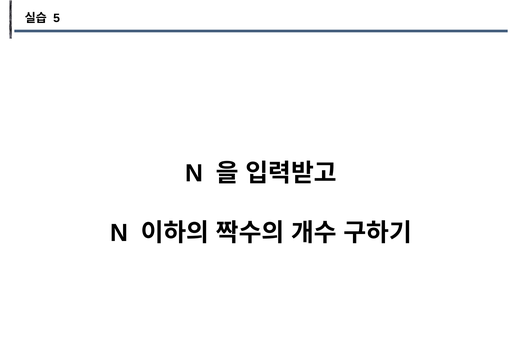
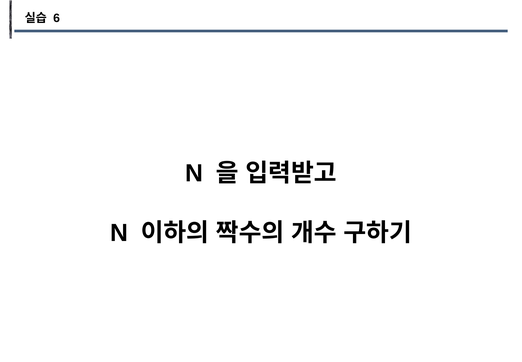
5: 5 -> 6 (57, 18)
